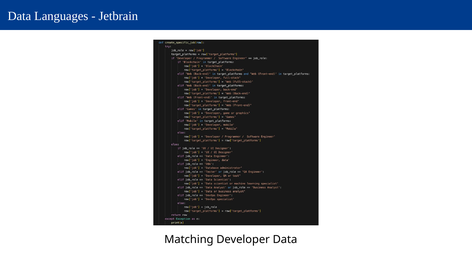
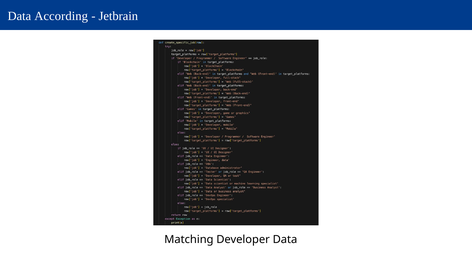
Languages: Languages -> According (61, 16)
